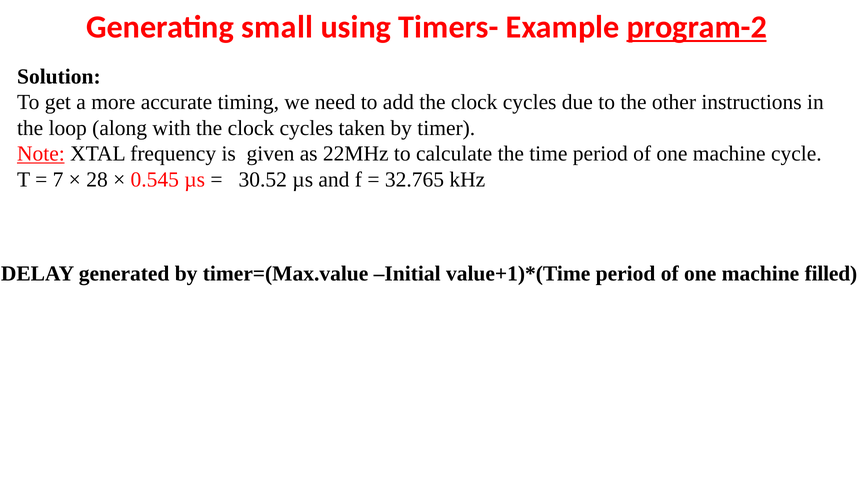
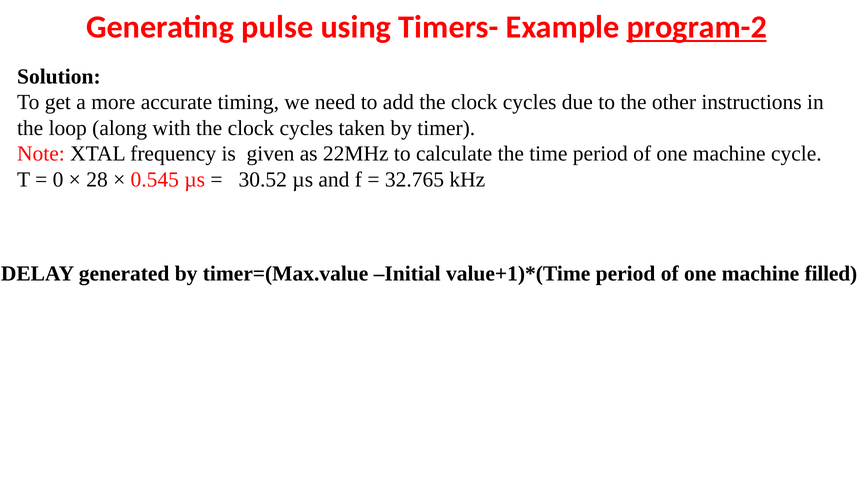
small: small -> pulse (277, 27)
Note underline: present -> none (41, 154)
7: 7 -> 0 (58, 180)
